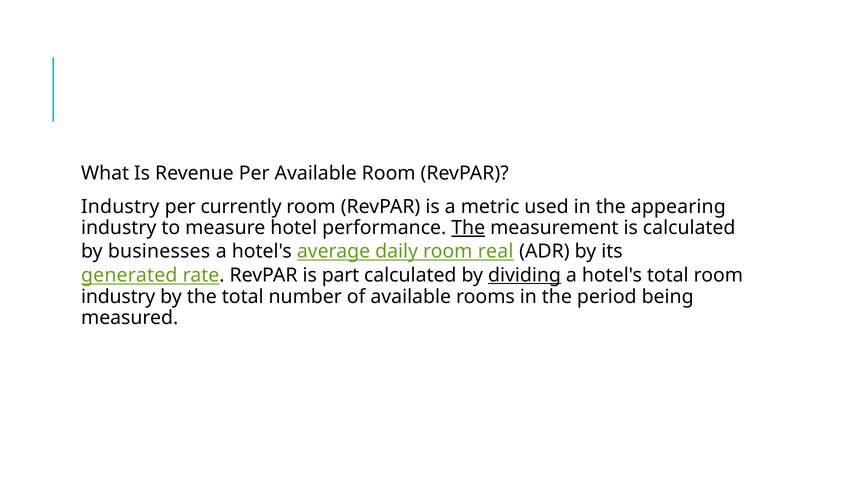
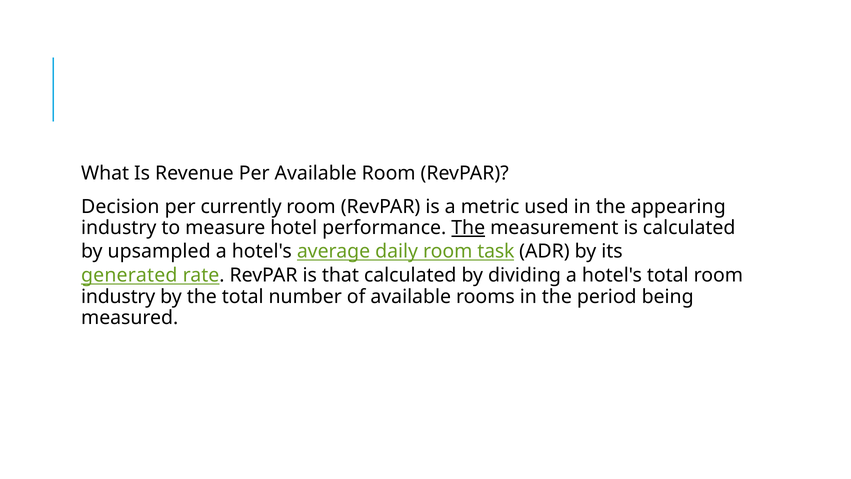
Industry: Industry -> Decision (120, 207)
businesses: businesses -> upsampled (159, 251)
real: real -> task (496, 251)
part: part -> that (340, 275)
dividing underline: present -> none (525, 275)
